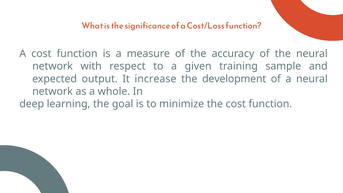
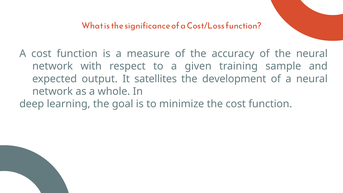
increase: increase -> satellites (156, 79)
